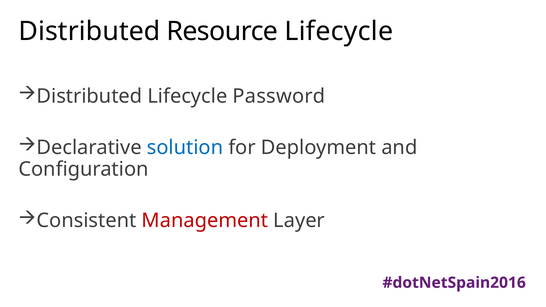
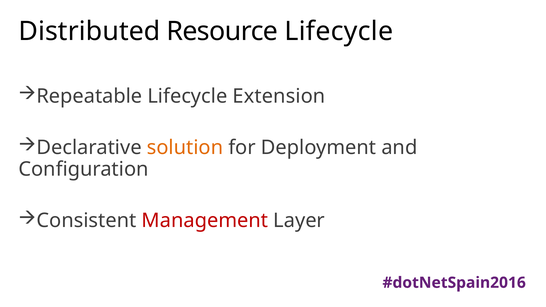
Distributed: Distributed -> Repeatable (89, 96)
Password: Password -> Extension (279, 96)
solution colour: blue -> orange (185, 147)
